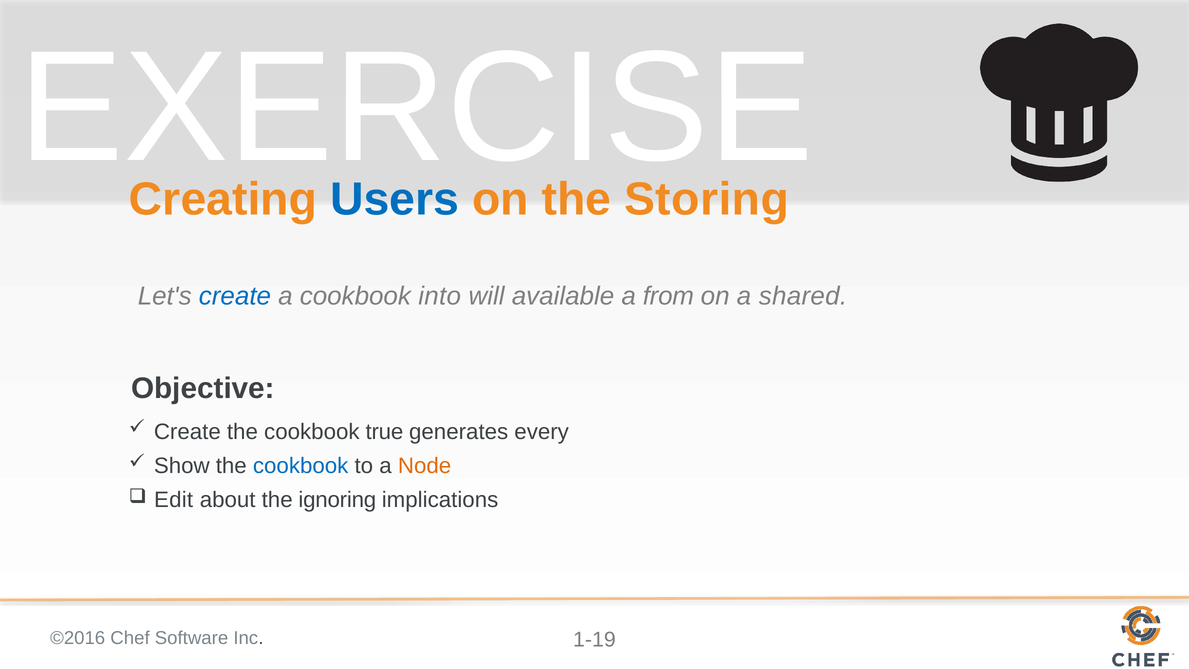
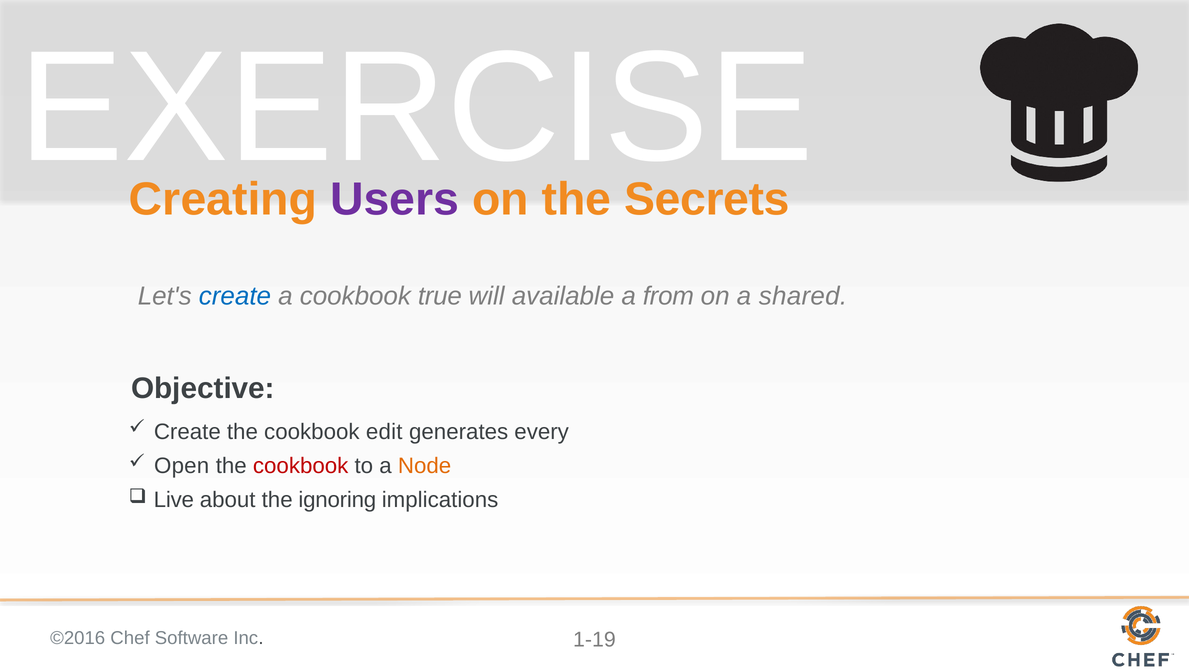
Users colour: blue -> purple (395, 199)
Storing: Storing -> Secrets (707, 199)
into: into -> true (440, 296)
true: true -> edit (384, 432)
Show: Show -> Open (182, 466)
cookbook colour: blue -> red (301, 466)
Edit: Edit -> Live (174, 500)
